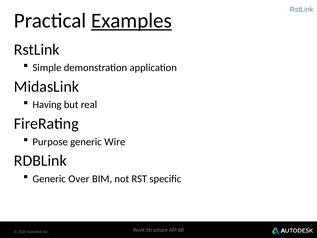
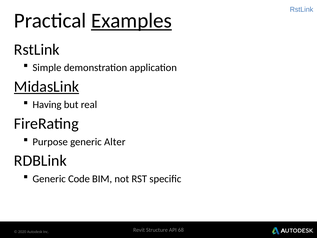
MidasLink underline: none -> present (47, 87)
Wire: Wire -> Alter (115, 142)
Over: Over -> Code (79, 179)
